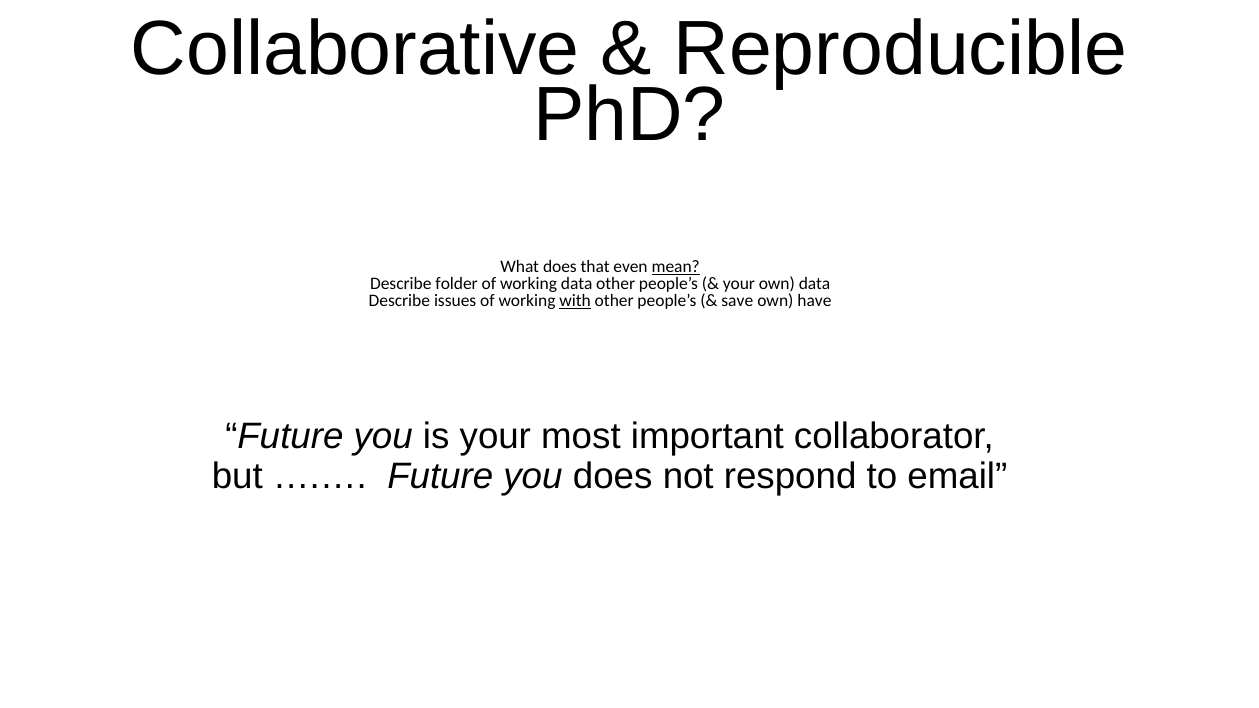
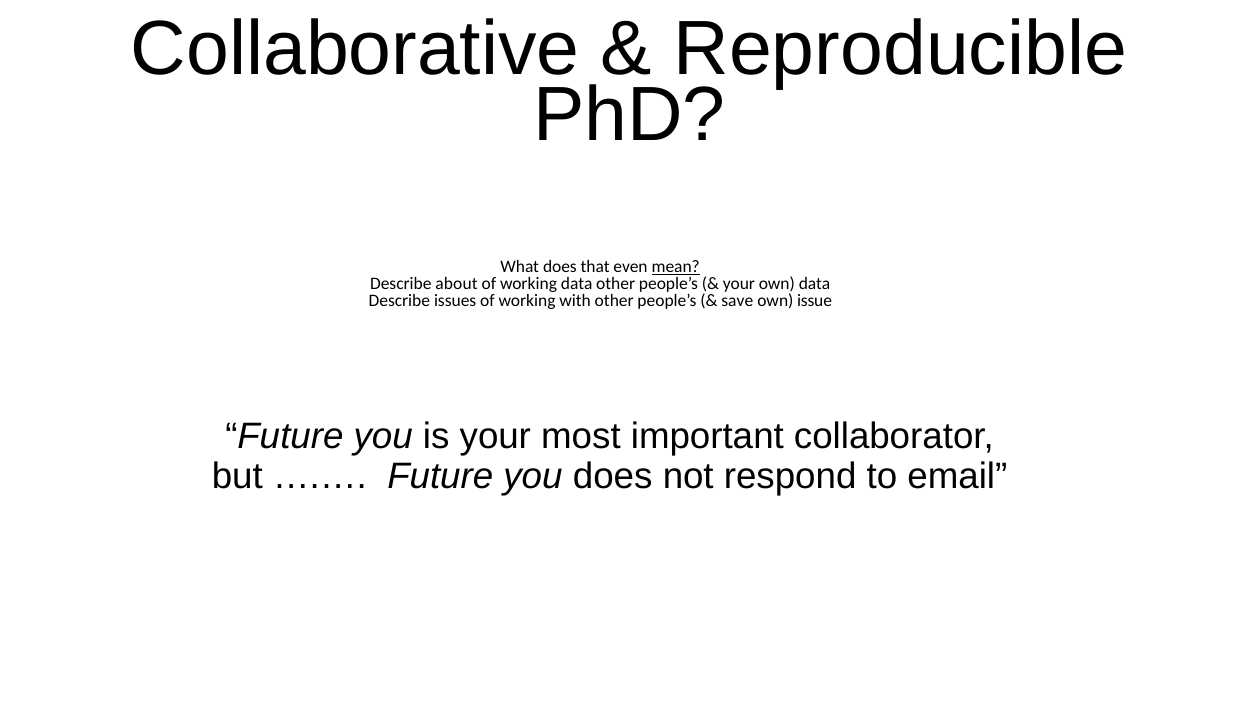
folder: folder -> about (457, 284)
with underline: present -> none (575, 301)
have: have -> issue (815, 301)
